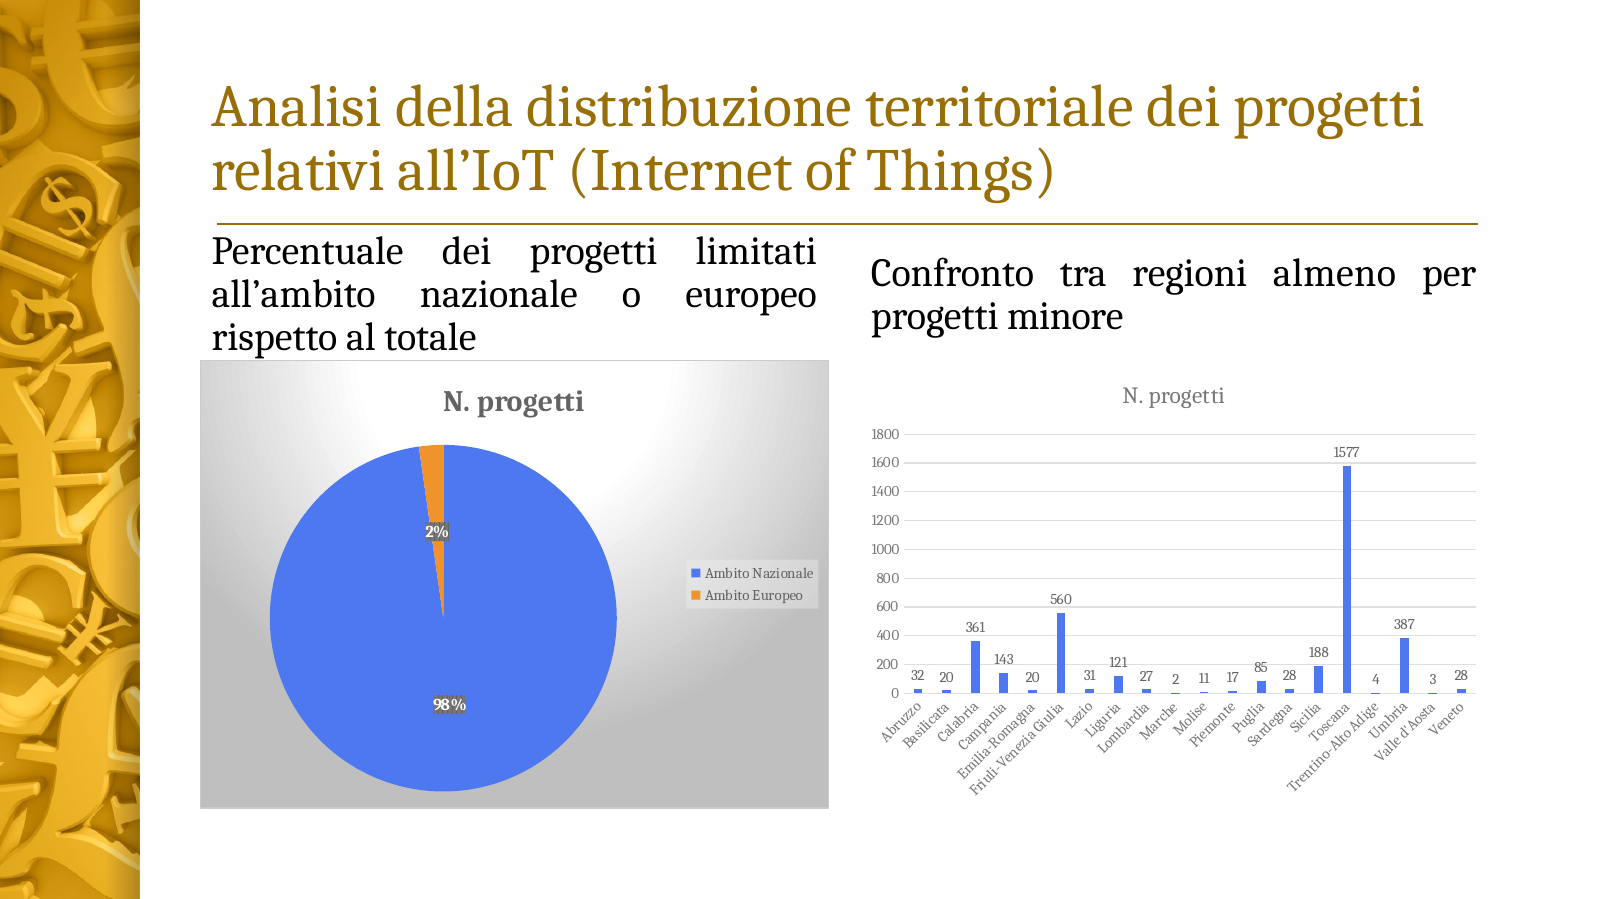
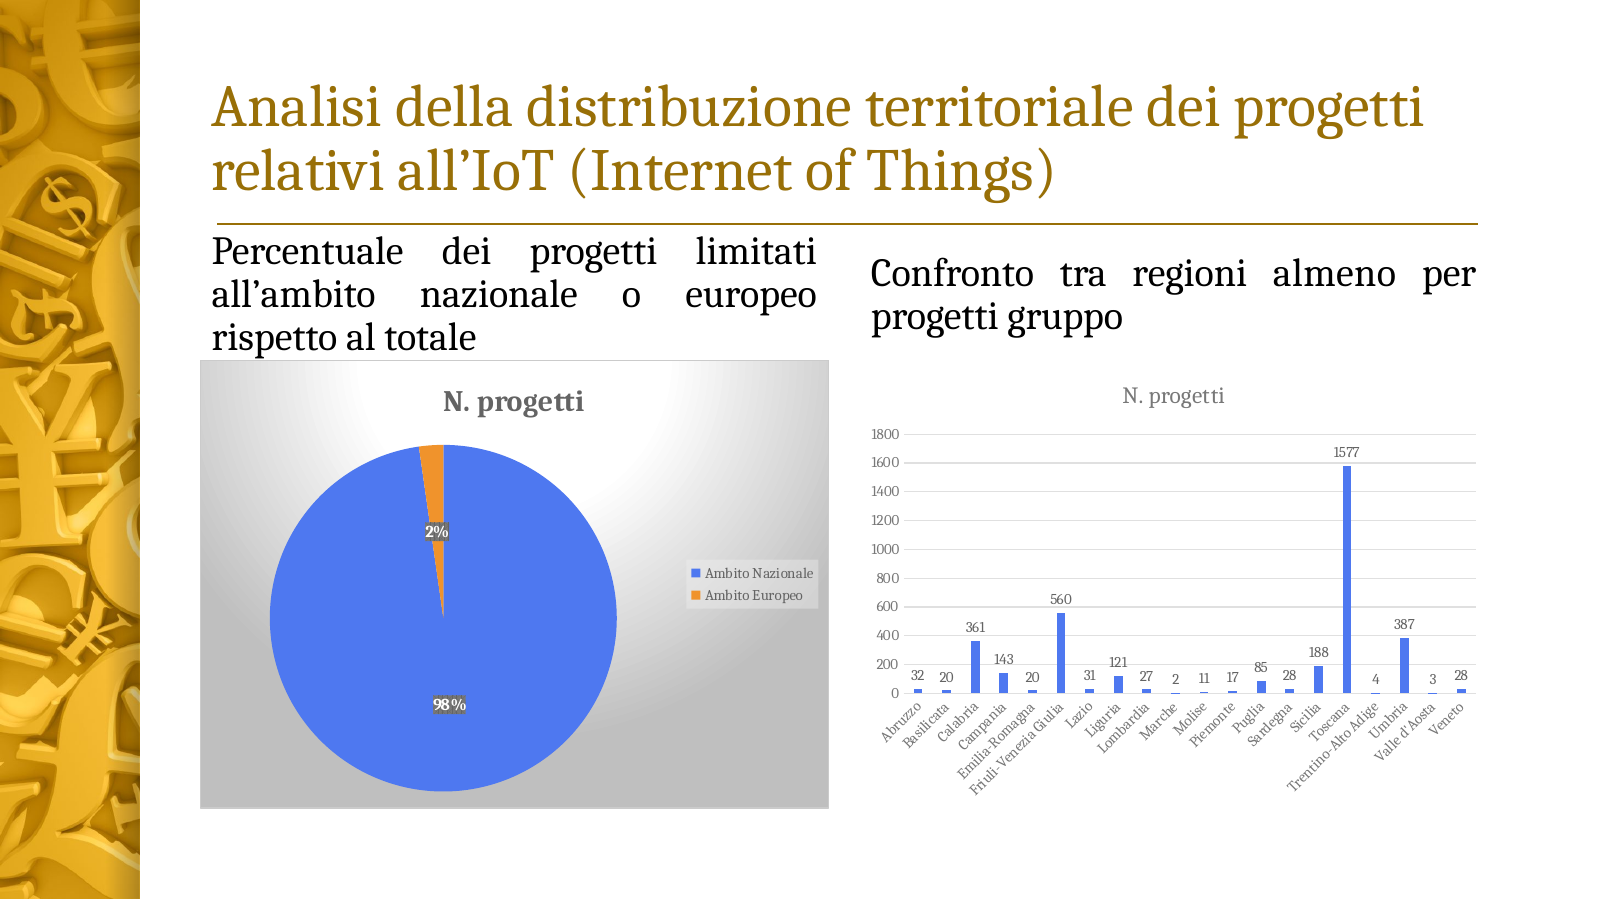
minore: minore -> gruppo (1065, 316)
